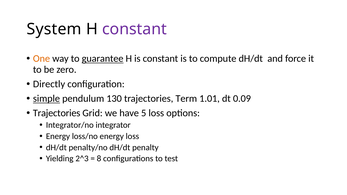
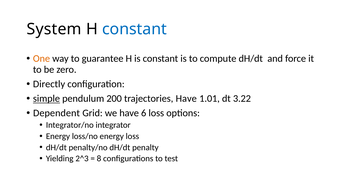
constant colour: purple -> blue (134, 29)
guarantee underline: present -> none (103, 59)
130: 130 -> 200 (114, 99)
trajectories Term: Term -> Have (186, 99)
0.09: 0.09 -> 3.22 (242, 99)
Trajectories: Trajectories -> Dependent (57, 113)
5: 5 -> 6 (144, 113)
